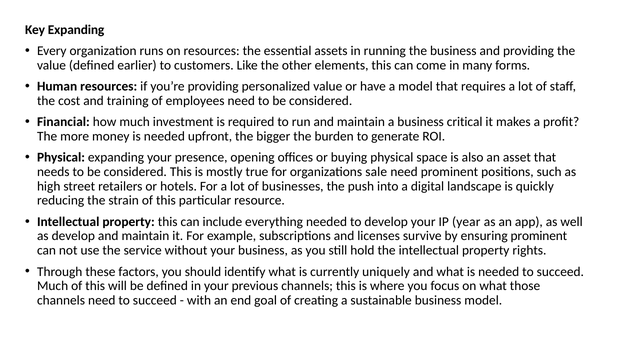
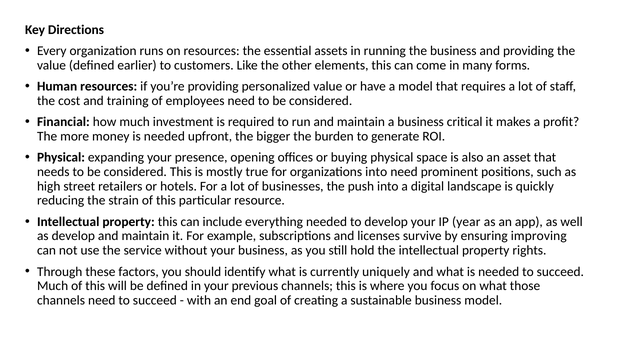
Key Expanding: Expanding -> Directions (76, 30)
organizations sale: sale -> into (376, 172)
ensuring prominent: prominent -> improving (539, 236)
